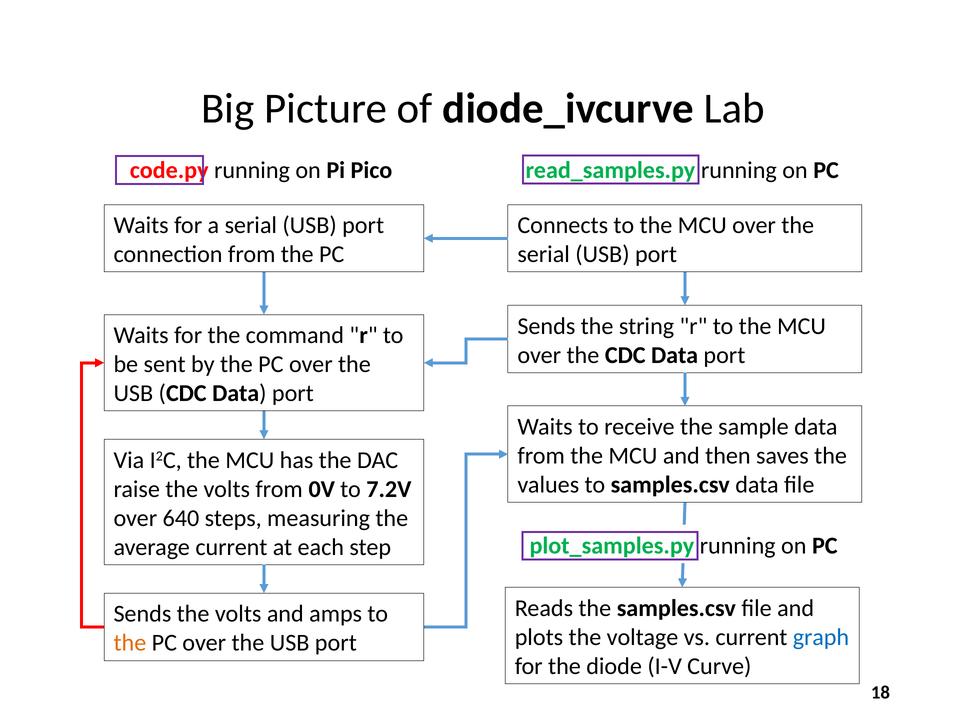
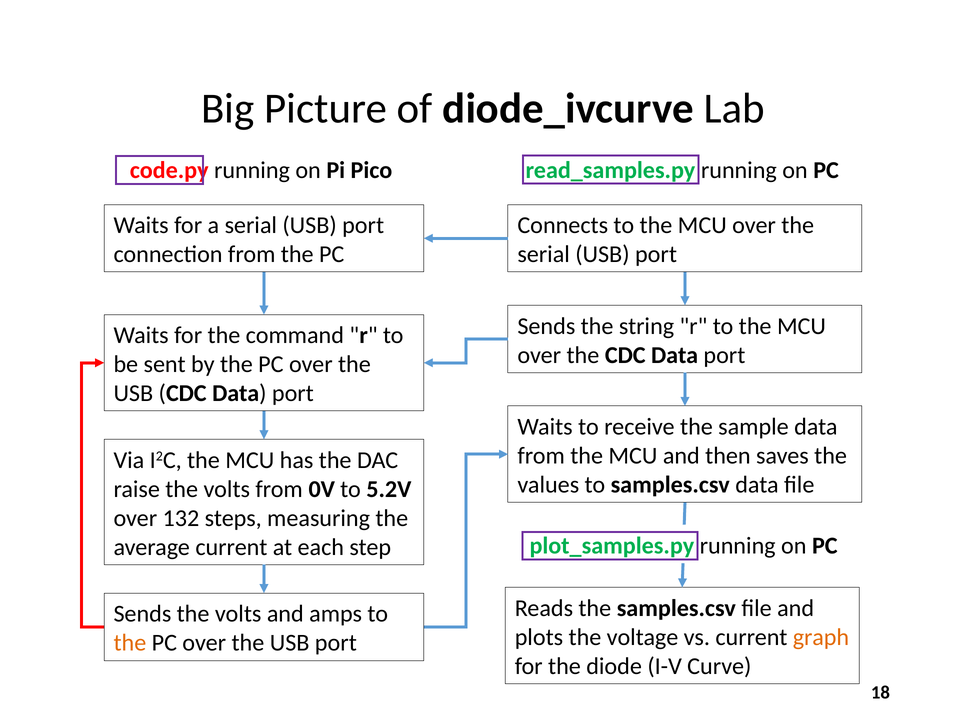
7.2V: 7.2V -> 5.2V (389, 489)
640: 640 -> 132 (181, 518)
graph colour: blue -> orange (821, 637)
